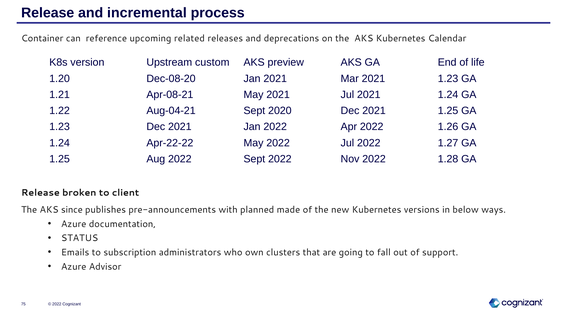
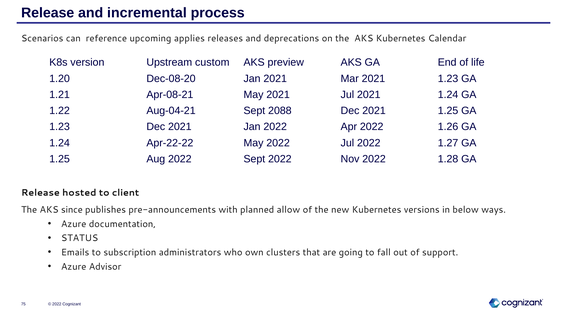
Container: Container -> Scenarios (42, 38)
related: related -> applies (189, 38)
2020: 2020 -> 2088 (280, 111)
broken: broken -> hosted (79, 192)
made: made -> allow (288, 210)
